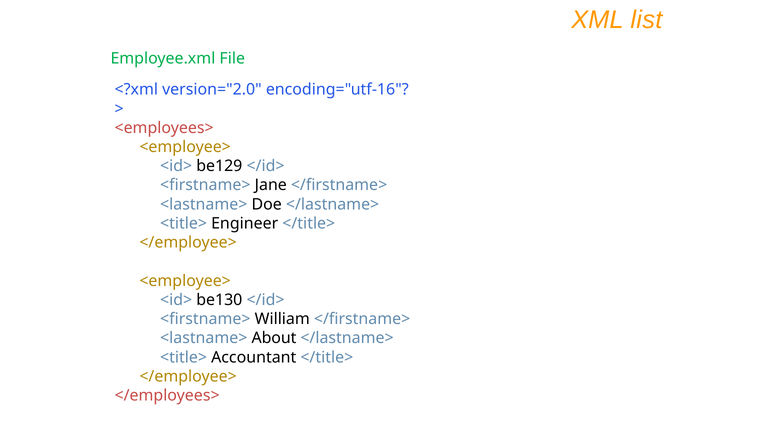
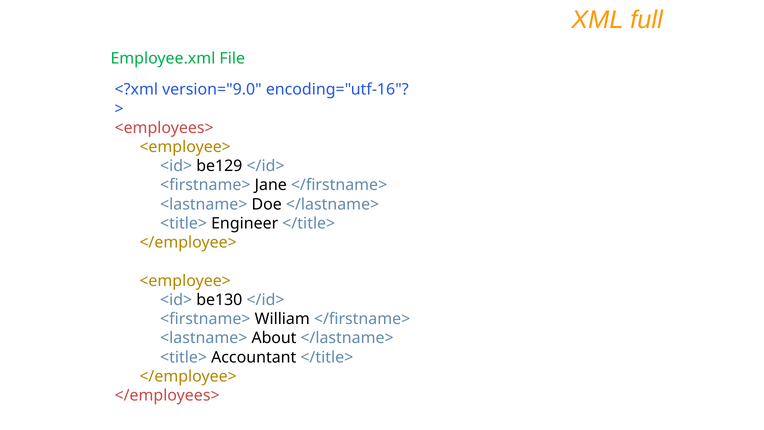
list: list -> full (647, 20)
version="2.0: version="2.0 -> version="9.0 (212, 90)
